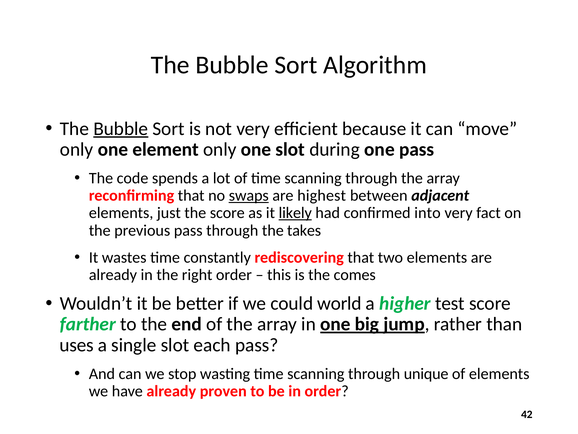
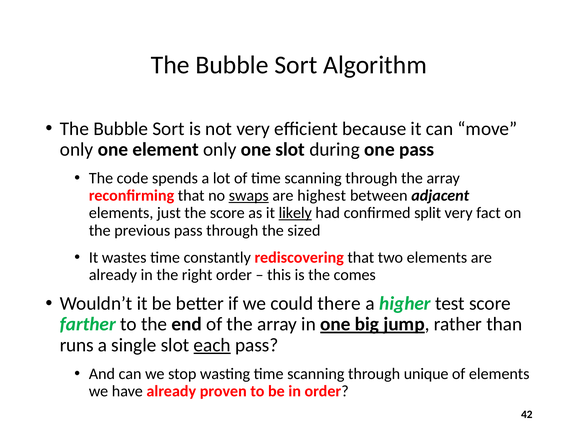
Bubble underline: present -> none (121, 129)
into: into -> split (428, 213)
takes: takes -> sized (304, 230)
world: world -> there (339, 303)
uses: uses -> runs (77, 345)
each underline: none -> present (212, 345)
